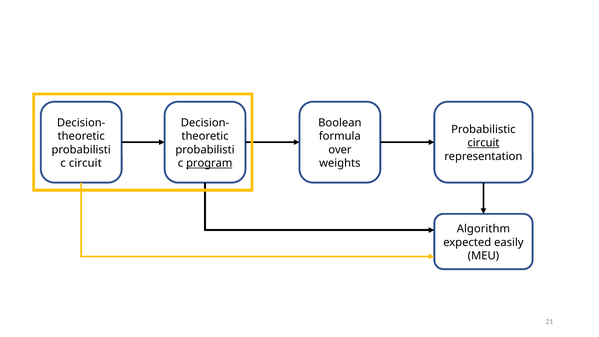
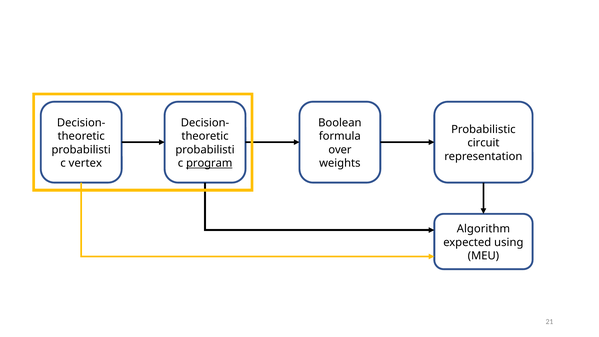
circuit underline: present -> none (483, 143)
circuit: circuit -> vertex (85, 163)
easily: easily -> using (509, 242)
